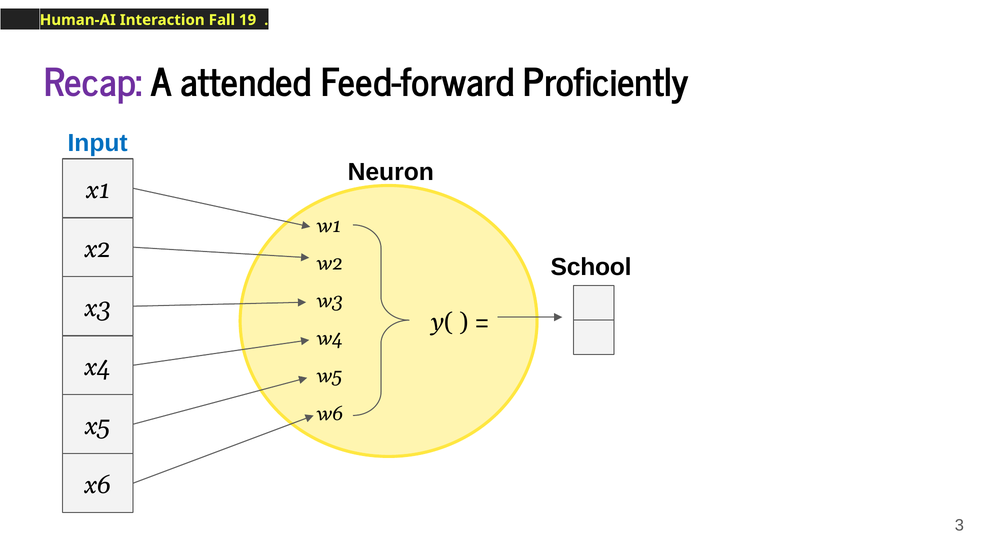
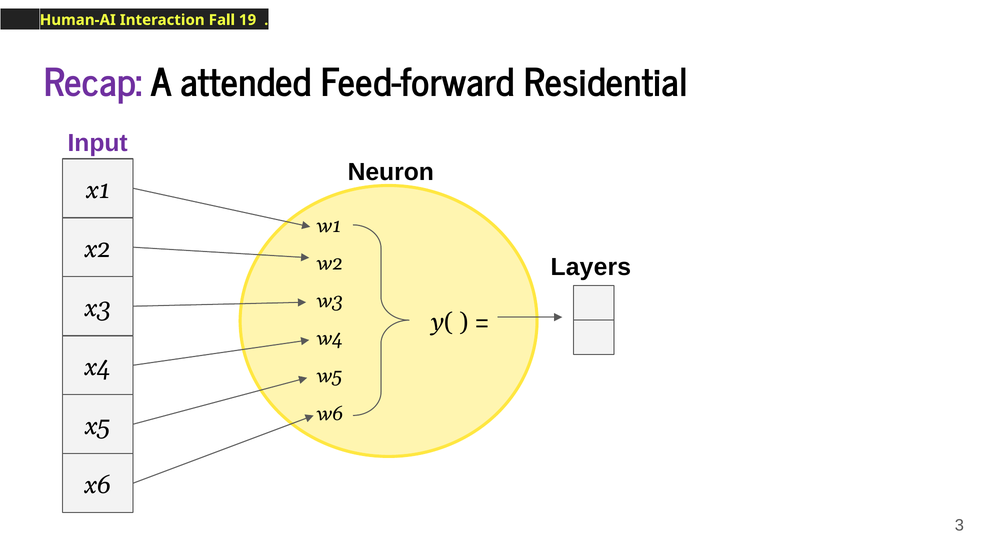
Proficiently: Proficiently -> Residential (606, 84)
Input colour: blue -> purple (98, 143)
School: School -> Layers (591, 267)
